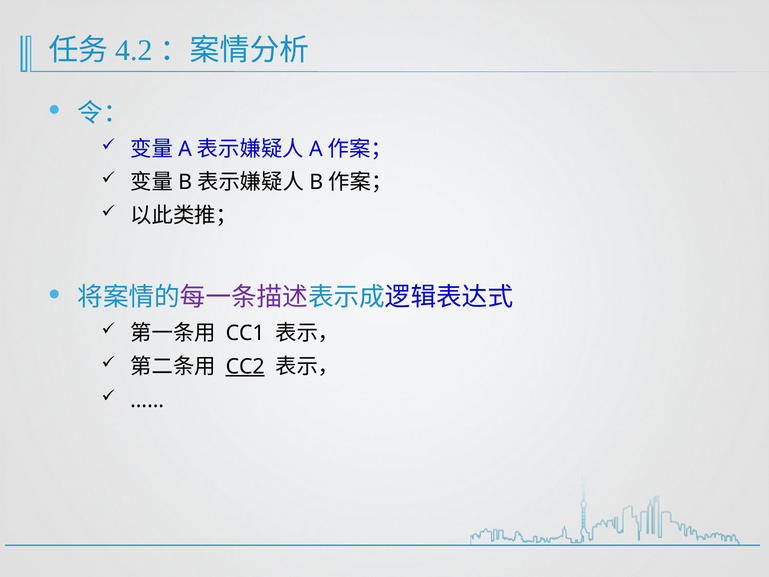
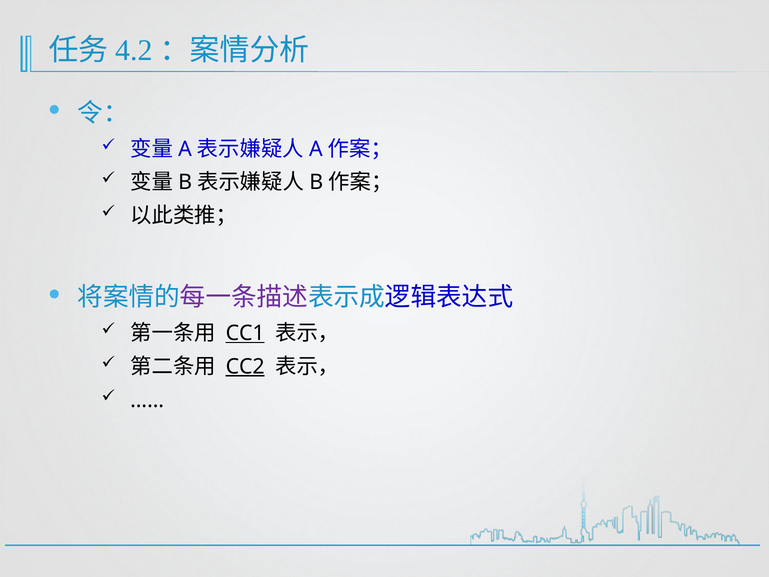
CC1 underline: none -> present (245, 333)
